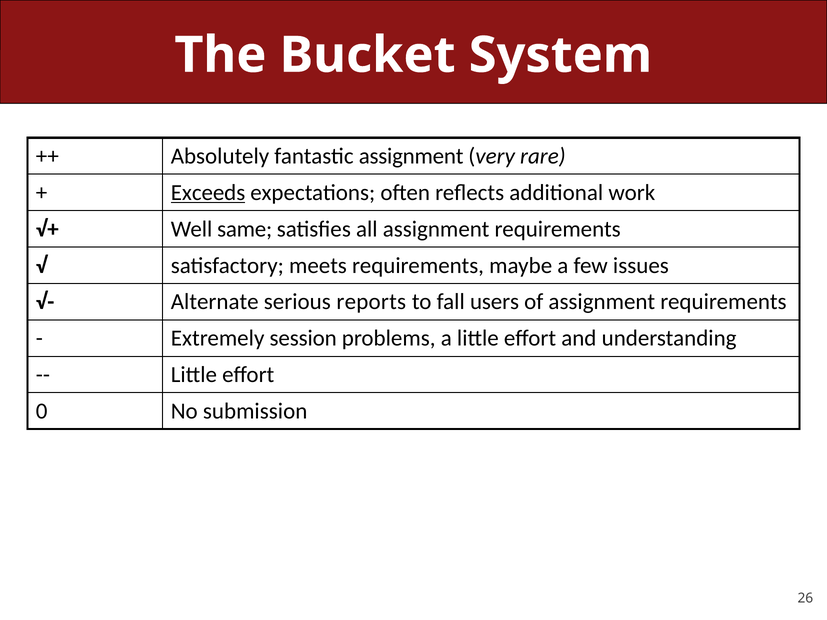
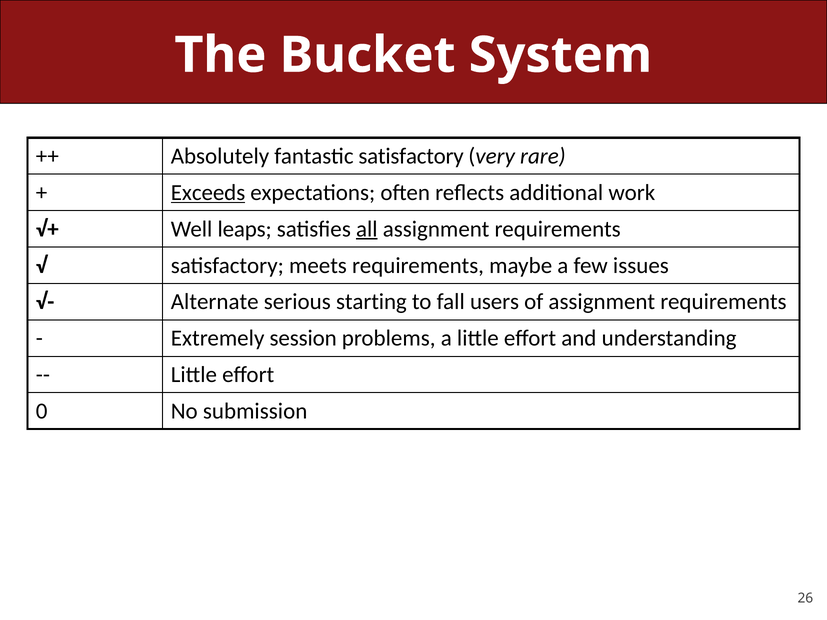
fantastic assignment: assignment -> satisfactory (411, 156)
same: same -> leaps (245, 229)
all underline: none -> present (367, 229)
reports: reports -> starting (371, 302)
